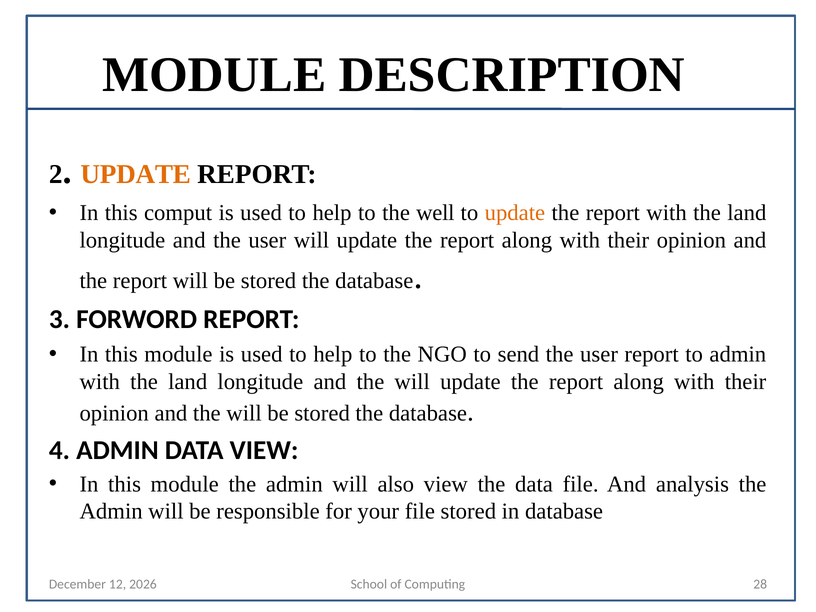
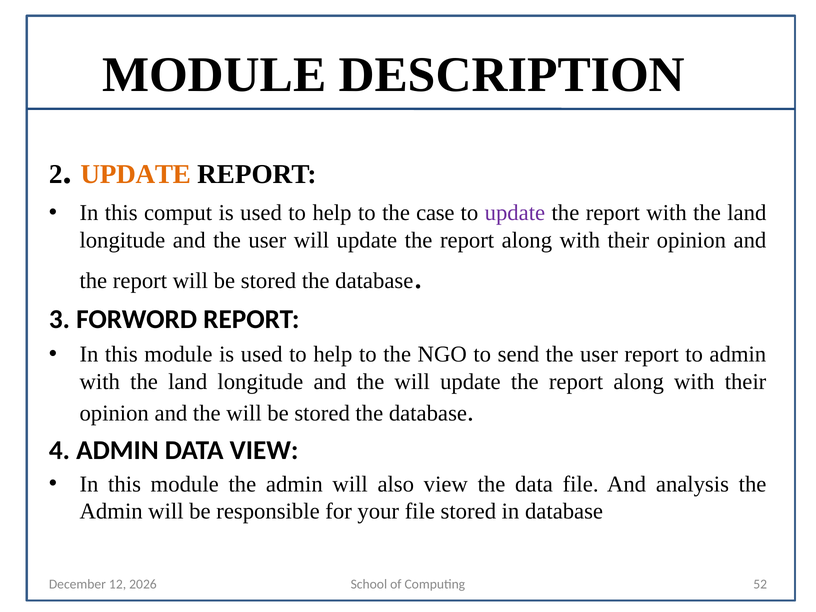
well: well -> case (435, 213)
update colour: orange -> purple (515, 213)
28: 28 -> 52 (760, 584)
